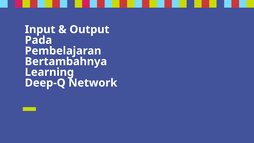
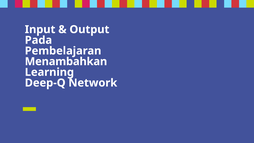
Bertambahnya: Bertambahnya -> Menambahkan (66, 61)
